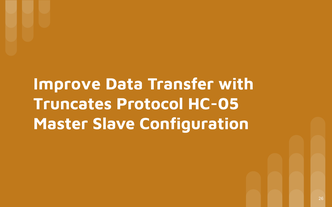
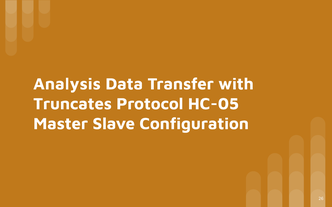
Improve: Improve -> Analysis (67, 84)
